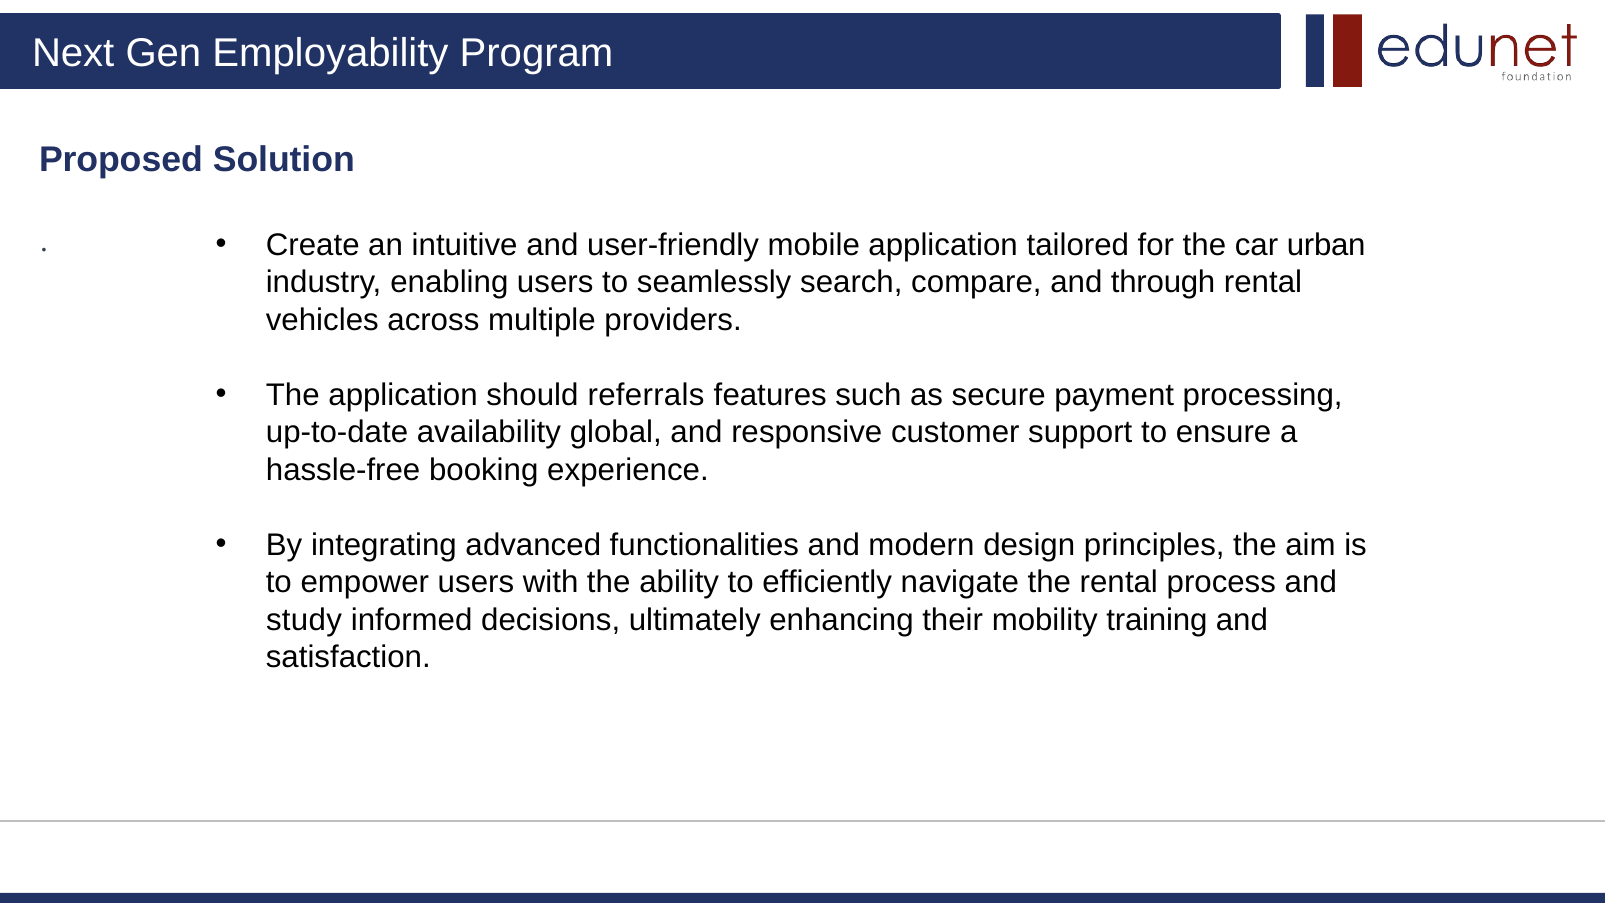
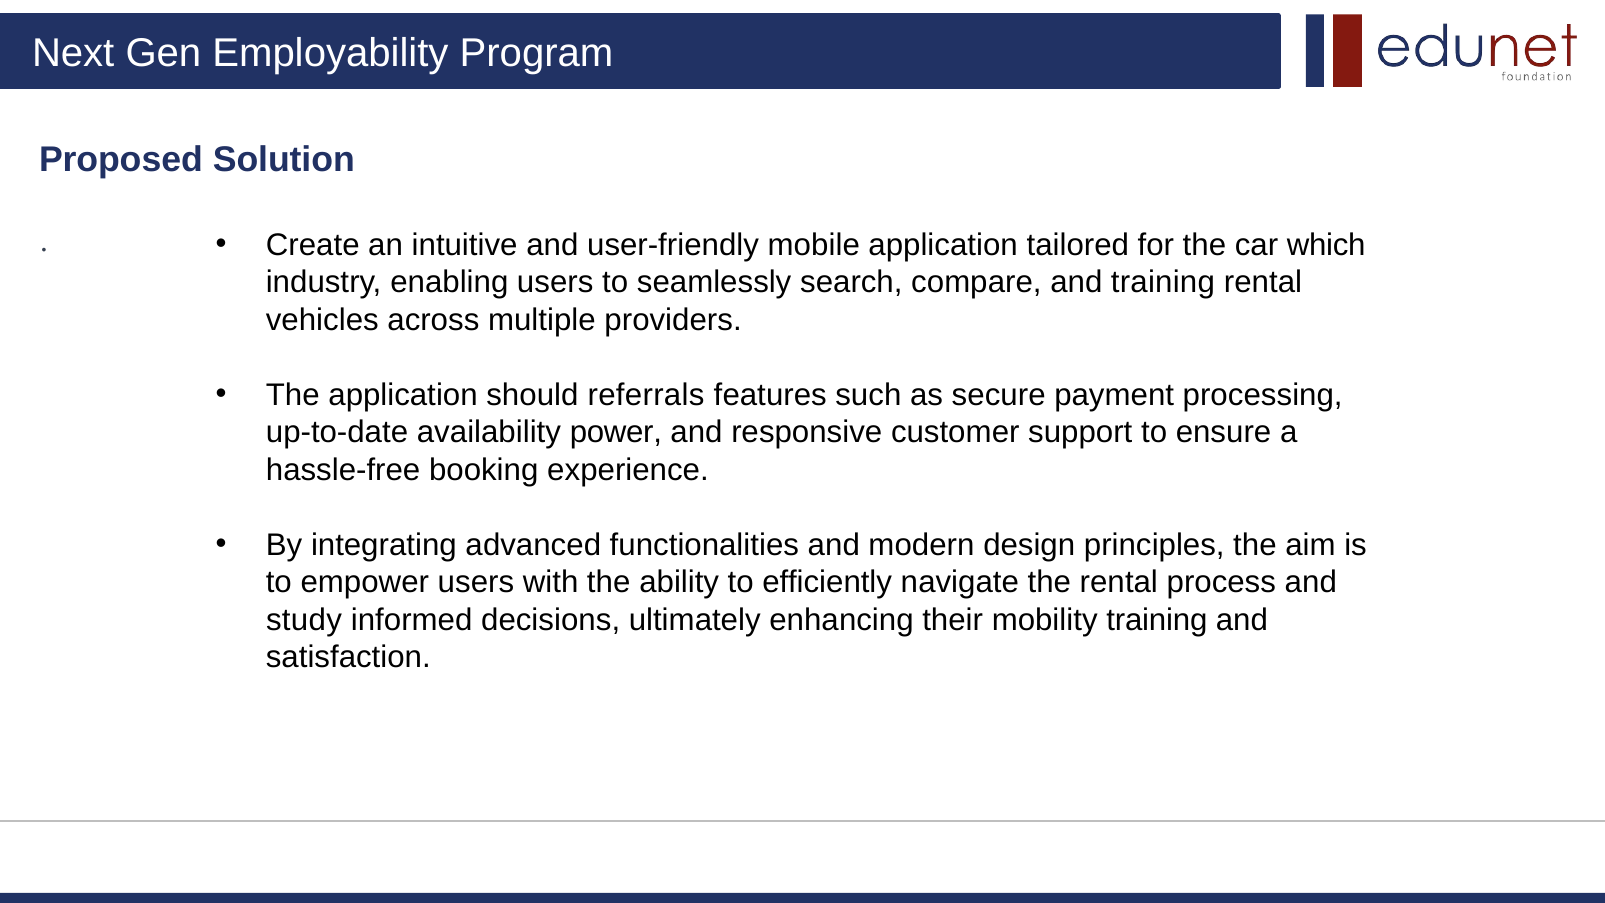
urban: urban -> which (1326, 245)
and through: through -> training (1163, 283)
global: global -> power (616, 433)
